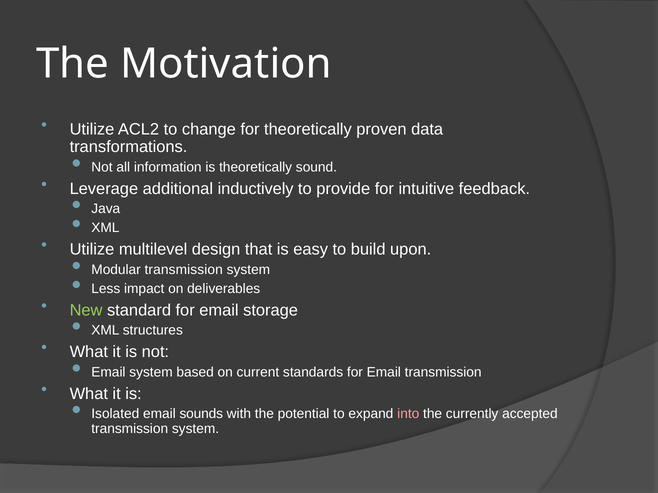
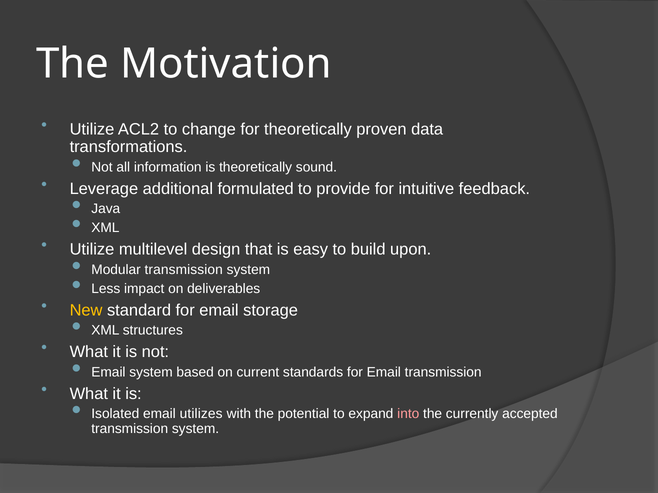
inductively: inductively -> formulated (256, 189)
New colour: light green -> yellow (86, 311)
sounds: sounds -> utilizes (201, 414)
